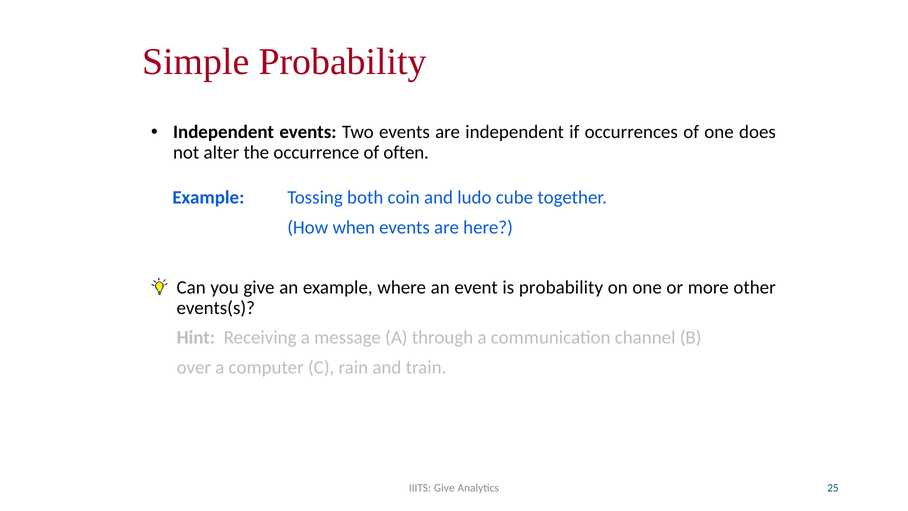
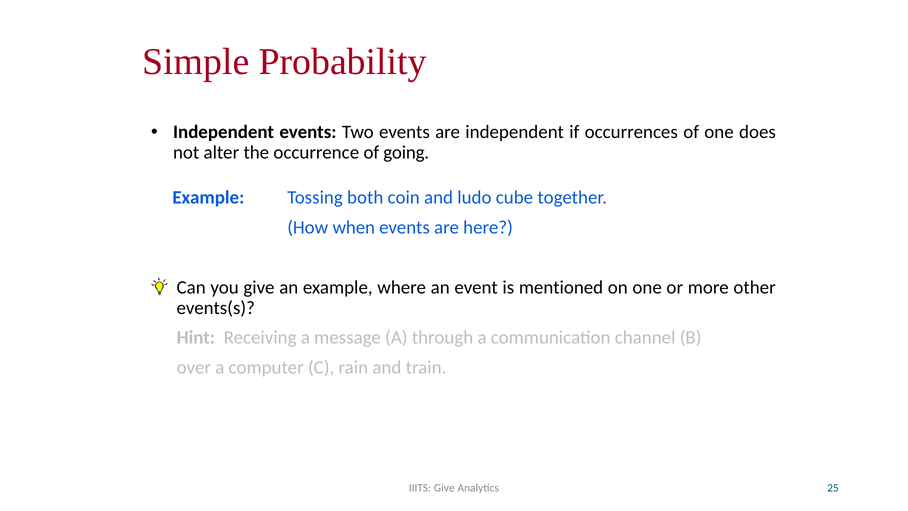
often: often -> going (406, 153)
is probability: probability -> mentioned (561, 287)
